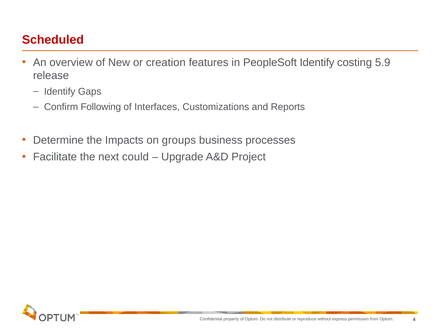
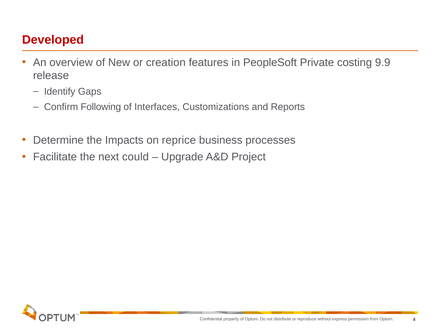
Scheduled: Scheduled -> Developed (53, 40)
PeopleSoft Identify: Identify -> Private (317, 62)
5.9: 5.9 -> 9.9 (383, 62)
groups: groups -> reprice (179, 140)
